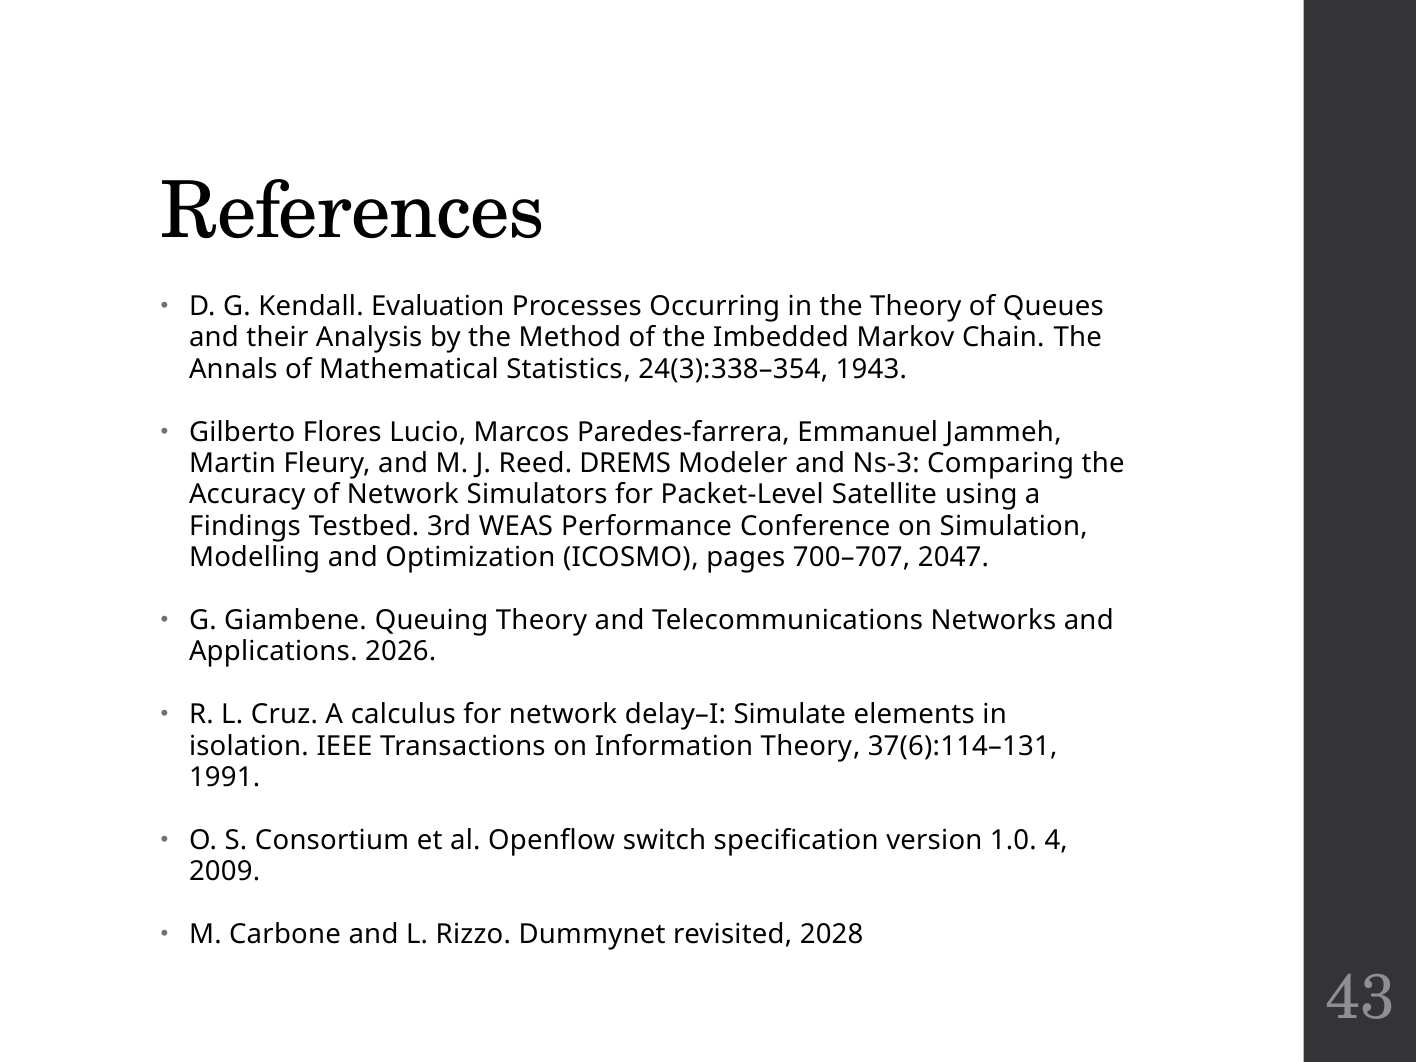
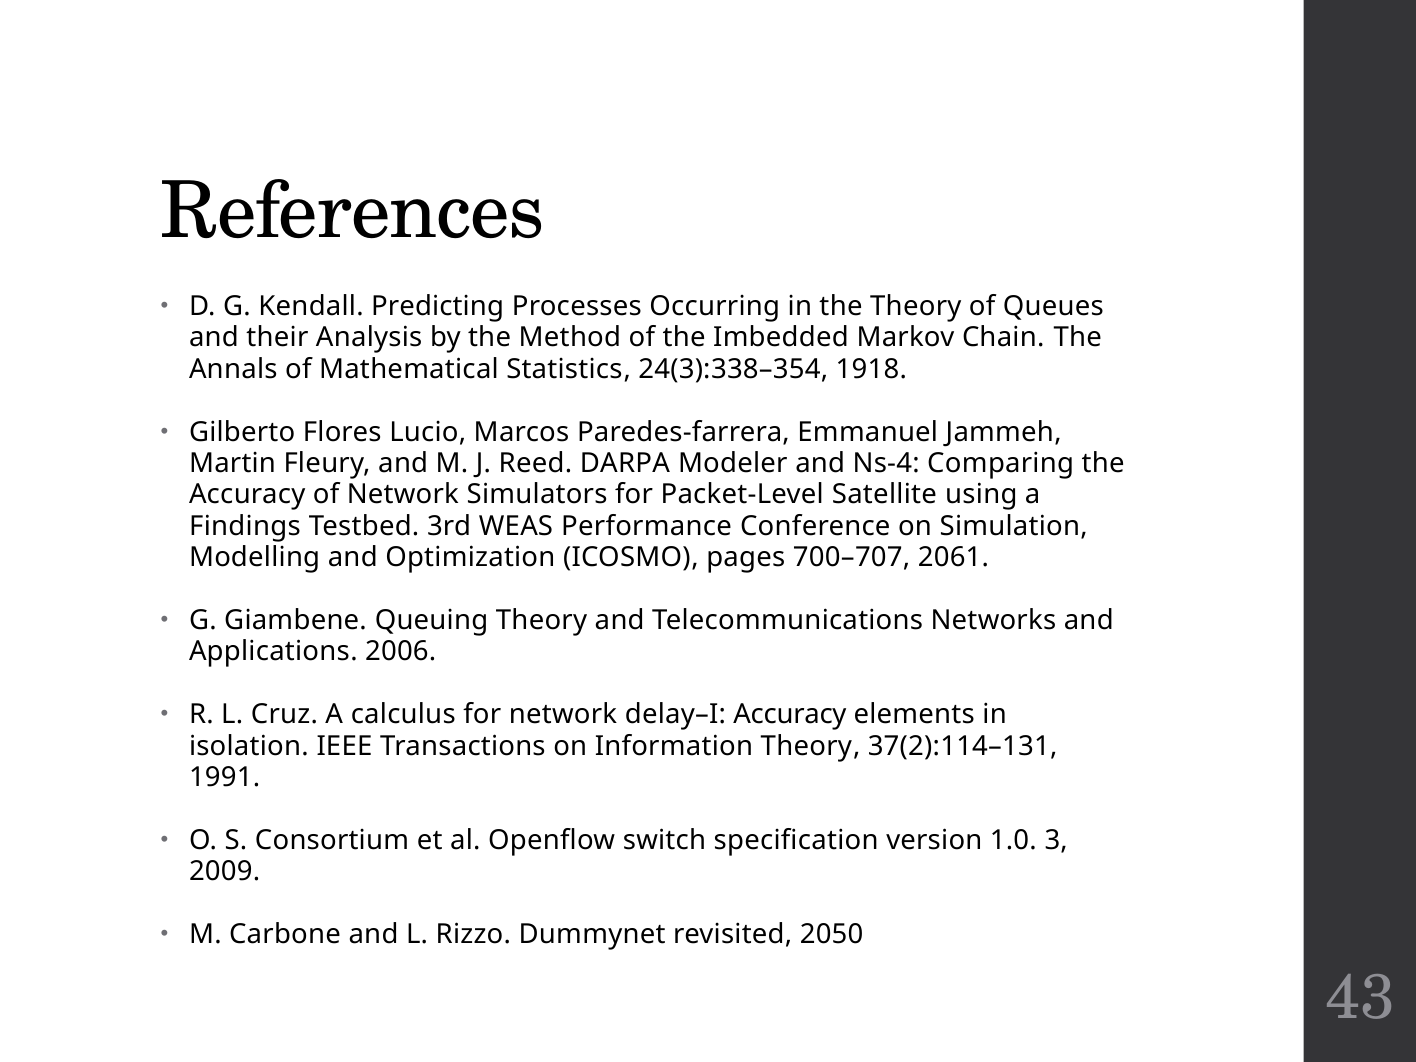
Evaluation: Evaluation -> Predicting (438, 306)
1943: 1943 -> 1918 (871, 369)
DREMS: DREMS -> DARPA (625, 463)
Ns-3: Ns-3 -> Ns-4 (886, 463)
2047: 2047 -> 2061 (953, 558)
2026: 2026 -> 2006 (401, 652)
delay–I Simulate: Simulate -> Accuracy (790, 715)
37(6):114–131: 37(6):114–131 -> 37(2):114–131 (963, 746)
4: 4 -> 3 (1056, 840)
2028: 2028 -> 2050 (832, 935)
